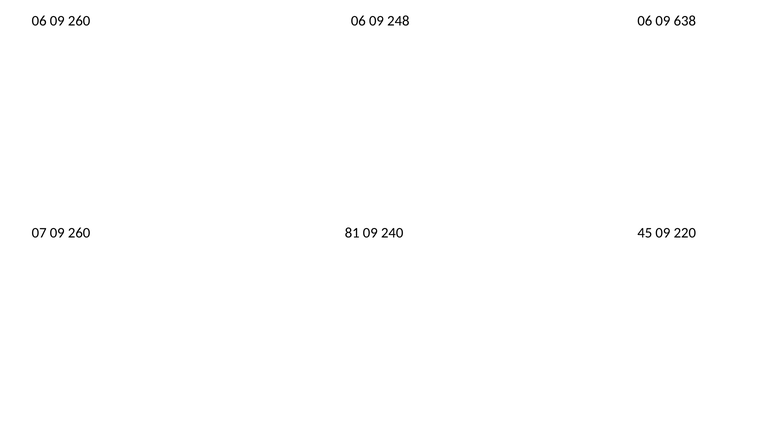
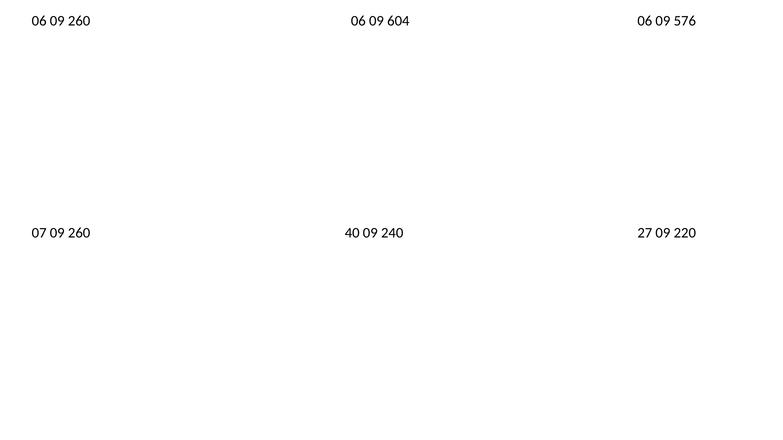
248: 248 -> 604 (398, 21)
638: 638 -> 576 (685, 21)
81: 81 -> 40 (352, 233)
45: 45 -> 27 (645, 233)
